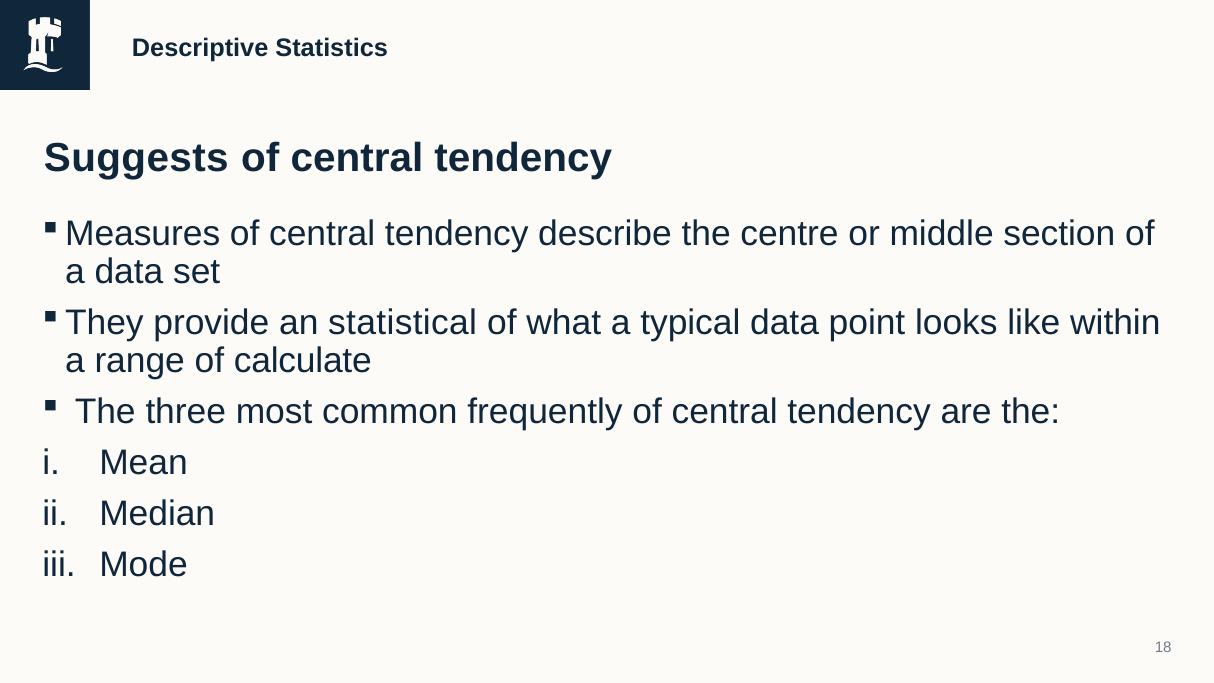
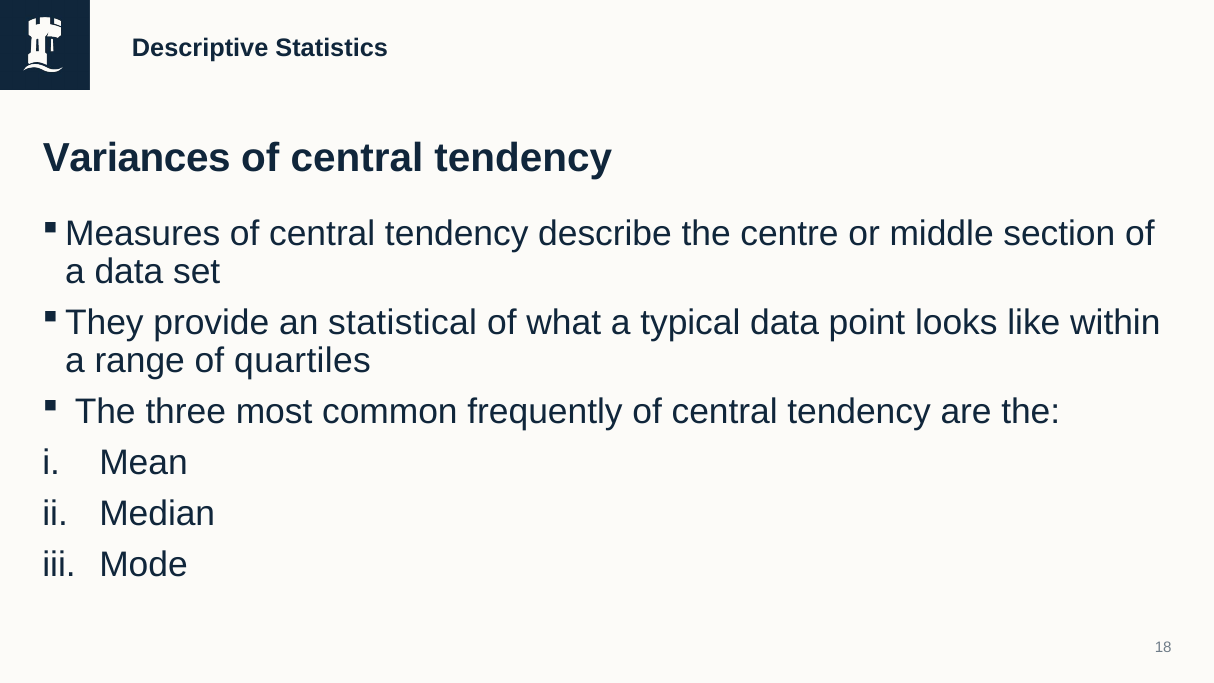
Suggests: Suggests -> Variances (137, 158)
calculate: calculate -> quartiles (303, 361)
